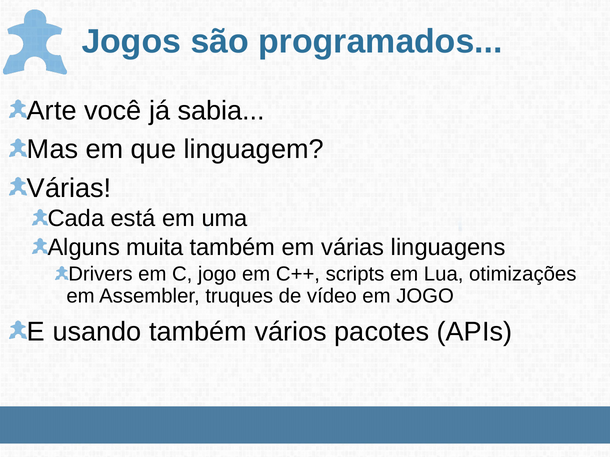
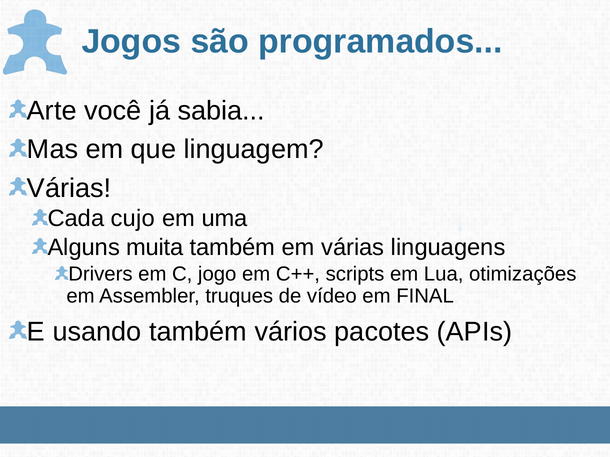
está: está -> cujo (133, 219)
em JOGO: JOGO -> FINAL (425, 296)
